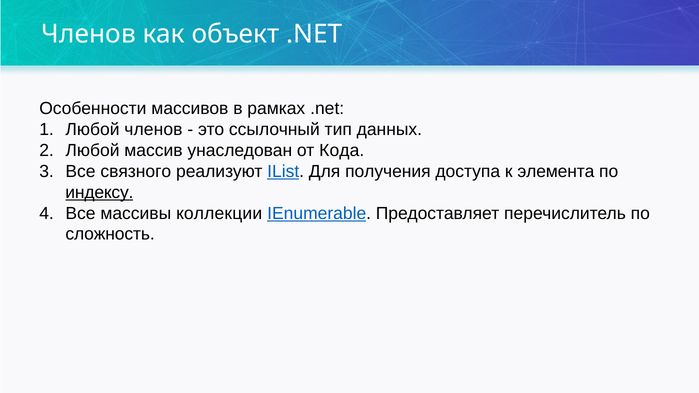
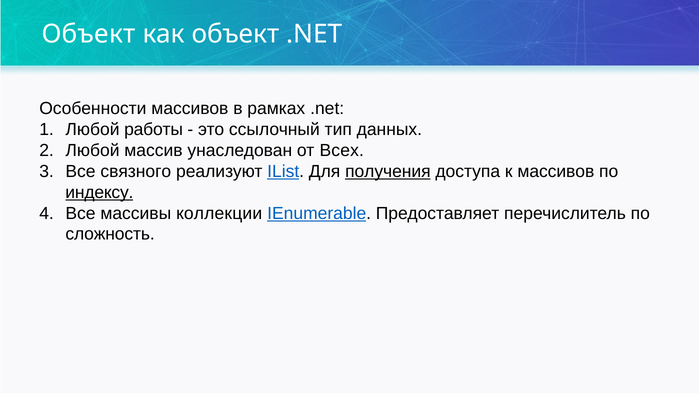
Членов: Членов -> Объект (89, 34)
Любой членов: членов -> работы (154, 129)
Кода: Кода -> Всех (342, 150)
получения underline: none -> present (388, 171)
к элемента: элемента -> массивов (556, 171)
